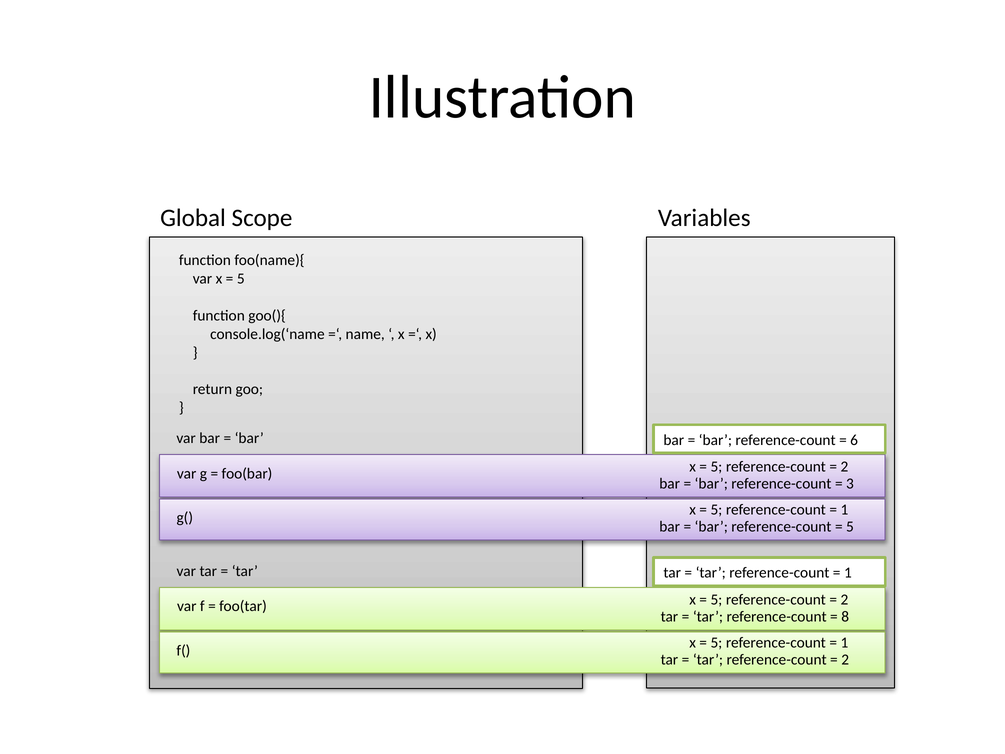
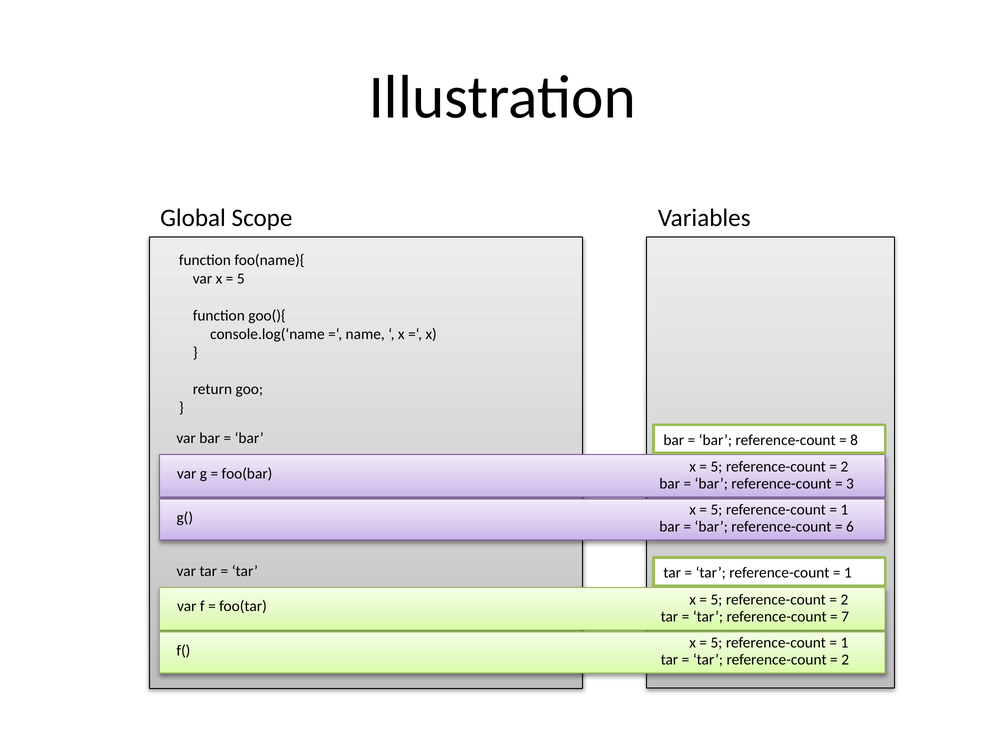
6: 6 -> 8 (854, 440)
5: 5 -> 6 (850, 526)
8: 8 -> 7 (845, 616)
